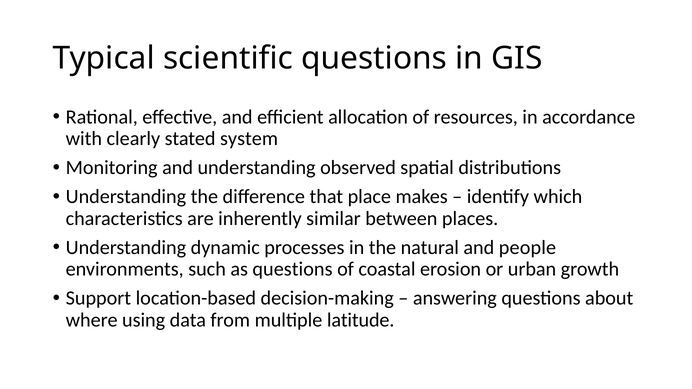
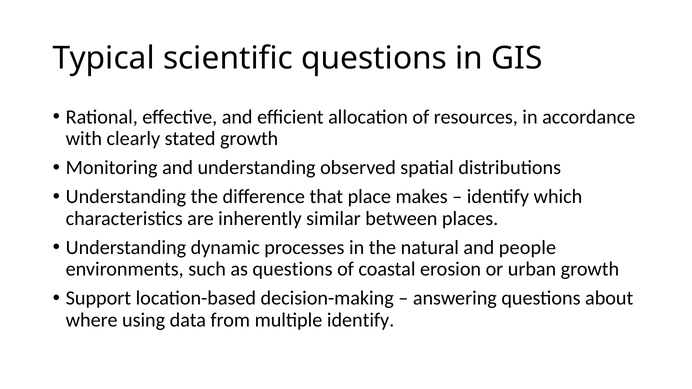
stated system: system -> growth (249, 139)
multiple latitude: latitude -> identify (361, 320)
